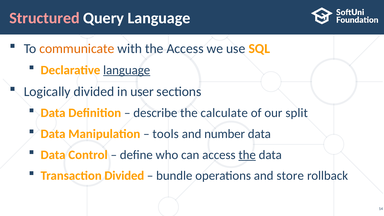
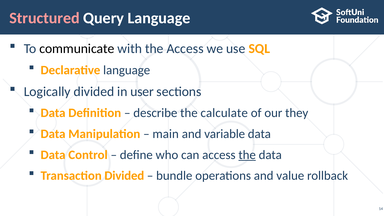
communicate colour: orange -> black (77, 49)
language underline: present -> none (127, 70)
split: split -> they (297, 113)
tools: tools -> main (166, 134)
number: number -> variable (225, 134)
store: store -> value (290, 176)
